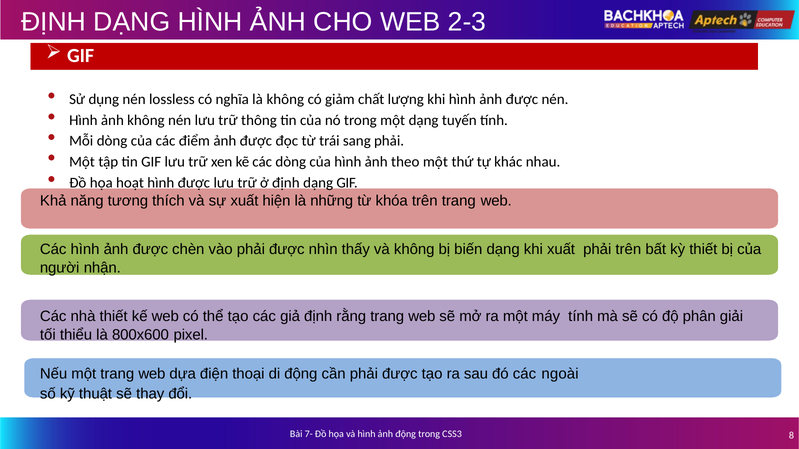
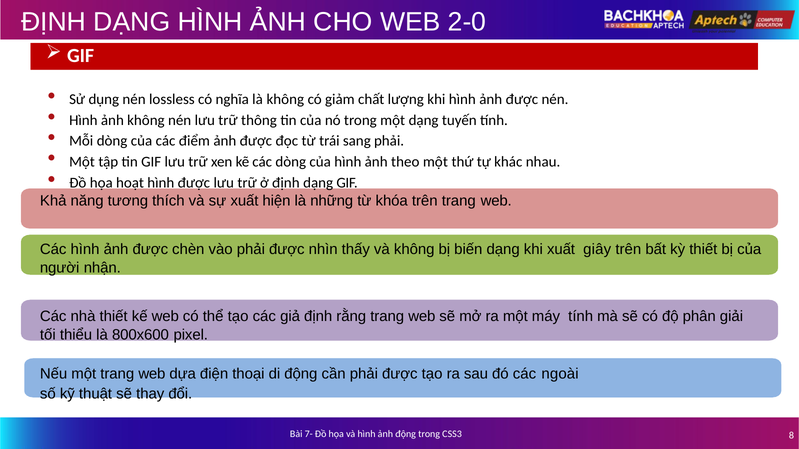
2-3: 2-3 -> 2-0 (467, 22)
xuất phải: phải -> giây (597, 250)
